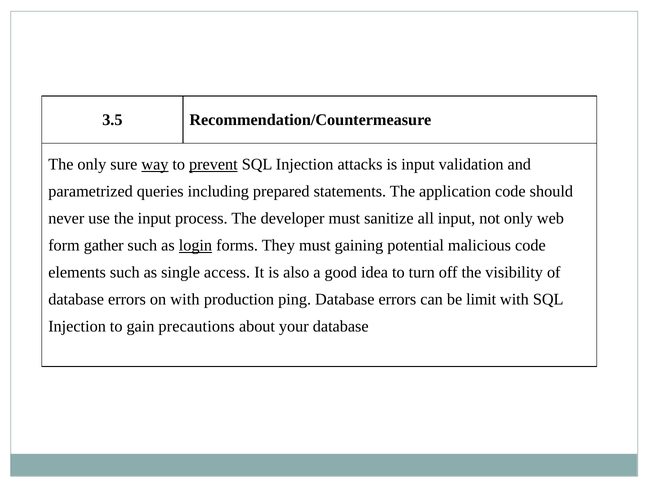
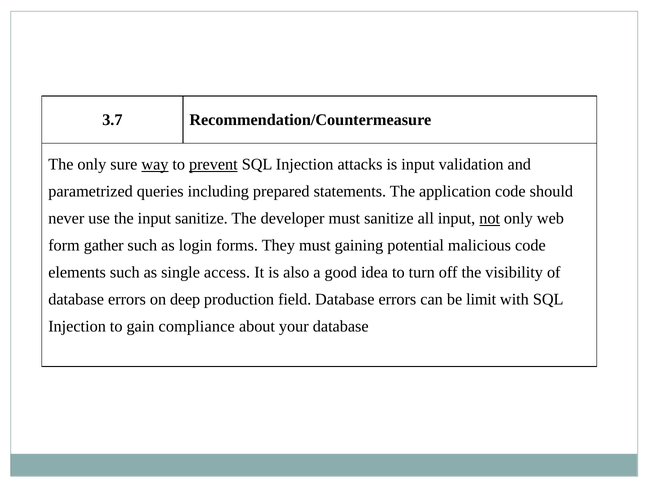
3.5: 3.5 -> 3.7 (112, 120)
input process: process -> sanitize (201, 218)
not underline: none -> present (490, 218)
login underline: present -> none (195, 245)
on with: with -> deep (185, 299)
ping: ping -> field (295, 299)
precautions: precautions -> compliance (197, 326)
